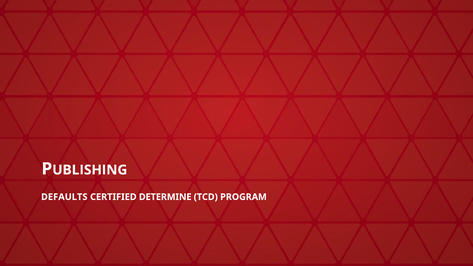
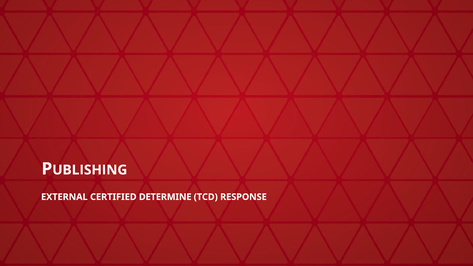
DEFAULTS: DEFAULTS -> EXTERNAL (64, 197)
PROGRAM: PROGRAM -> RESPONSE (243, 197)
